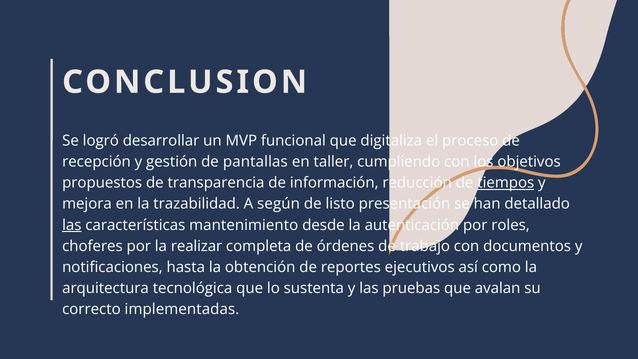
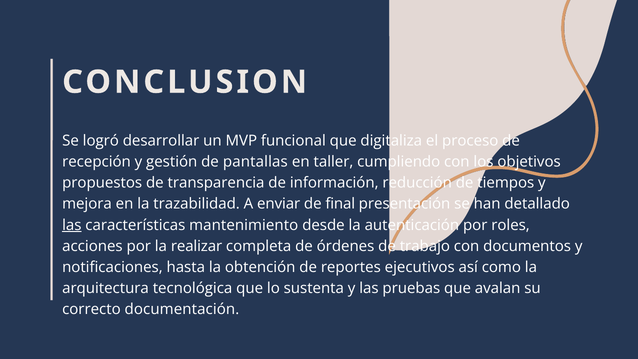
tiempos underline: present -> none (506, 183)
según: según -> enviar (279, 204)
listo: listo -> final (340, 204)
choferes: choferes -> acciones (92, 246)
implementadas: implementadas -> documentación (182, 309)
